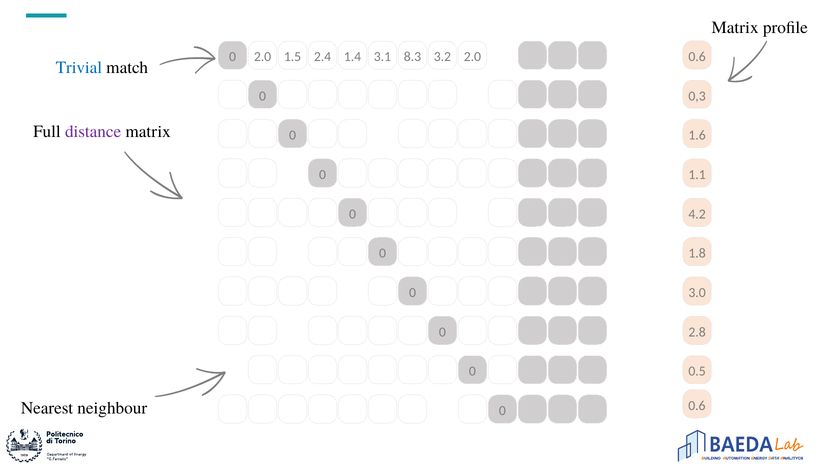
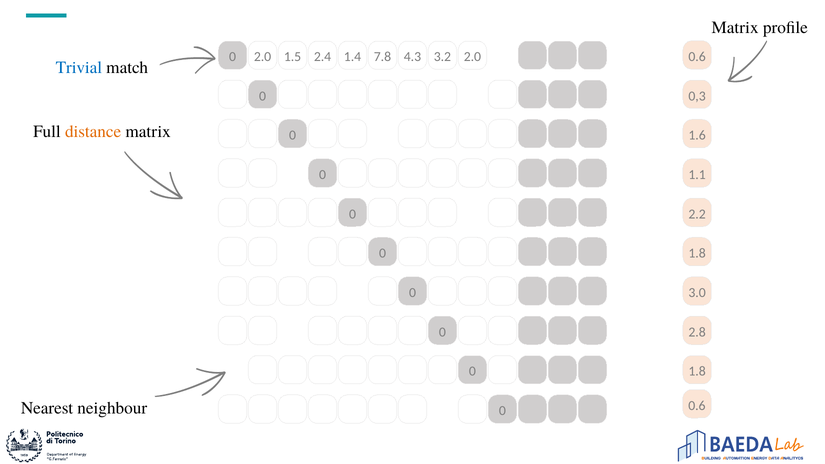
3.1: 3.1 -> 7.8 (382, 57)
8.3: 8.3 -> 4.3 (412, 57)
distance colour: purple -> orange (93, 132)
4.2: 4.2 -> 2.2 (697, 214)
0.5: 0.5 -> 1.8 (697, 371)
